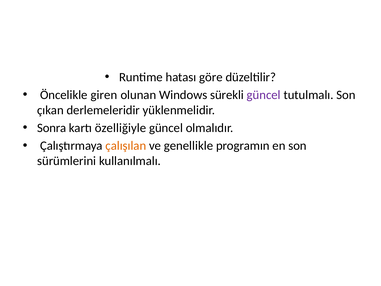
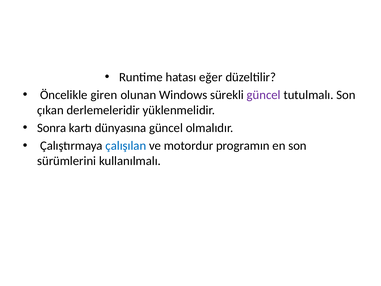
göre: göre -> eğer (211, 77)
özelliğiyle: özelliğiyle -> dünyasına (121, 128)
çalışılan colour: orange -> blue (126, 146)
genellikle: genellikle -> motordur (189, 146)
